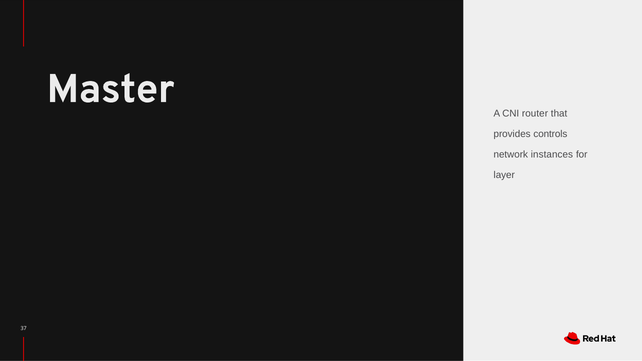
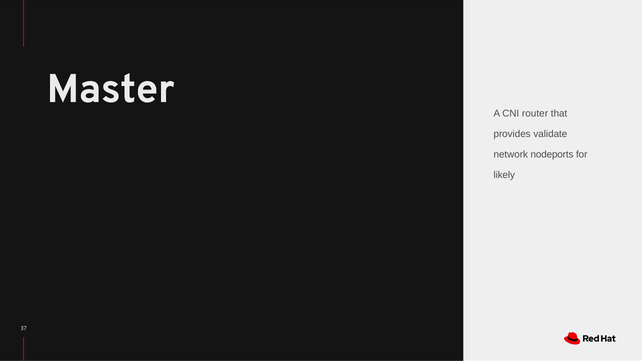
controls: controls -> validate (550, 134)
instances: instances -> nodeports (552, 154)
layer: layer -> likely (504, 175)
